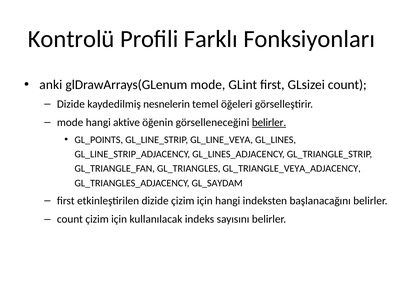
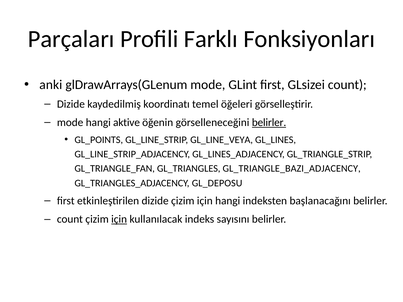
Kontrolü: Kontrolü -> Parçaları (71, 39)
nesnelerin: nesnelerin -> koordinatı (167, 104)
GL_TRIANGLE_VEYA_ADJACENCY: GL_TRIANGLE_VEYA_ADJACENCY -> GL_TRIANGLE_BAZI_ADJACENCY (292, 169)
GL_SAYDAM: GL_SAYDAM -> GL_DEPOSU (217, 183)
için underline: none -> present (119, 219)
